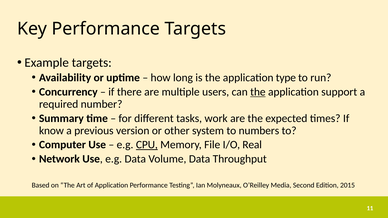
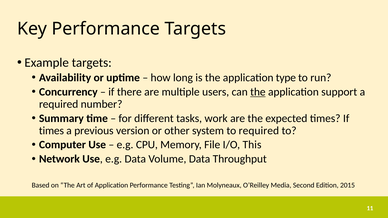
know: know -> times (51, 131)
to numbers: numbers -> required (259, 131)
CPU underline: present -> none (147, 145)
Real: Real -> This (252, 145)
